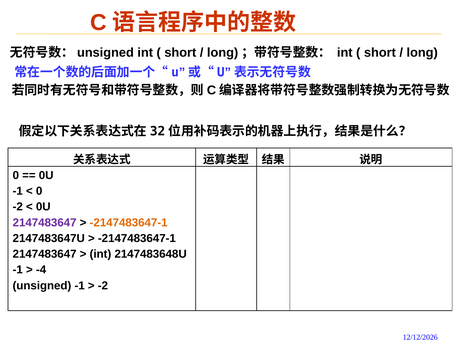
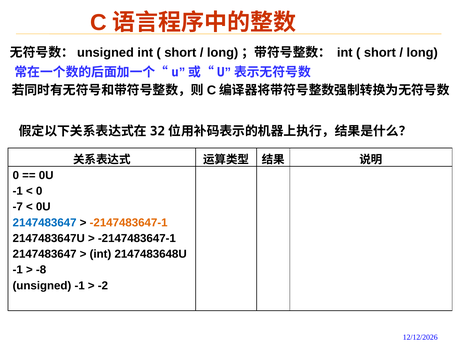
-2: -2 -> -7 (18, 207)
2147483647 colour: purple -> blue (45, 223)
-4: -4 -> -8 (41, 270)
